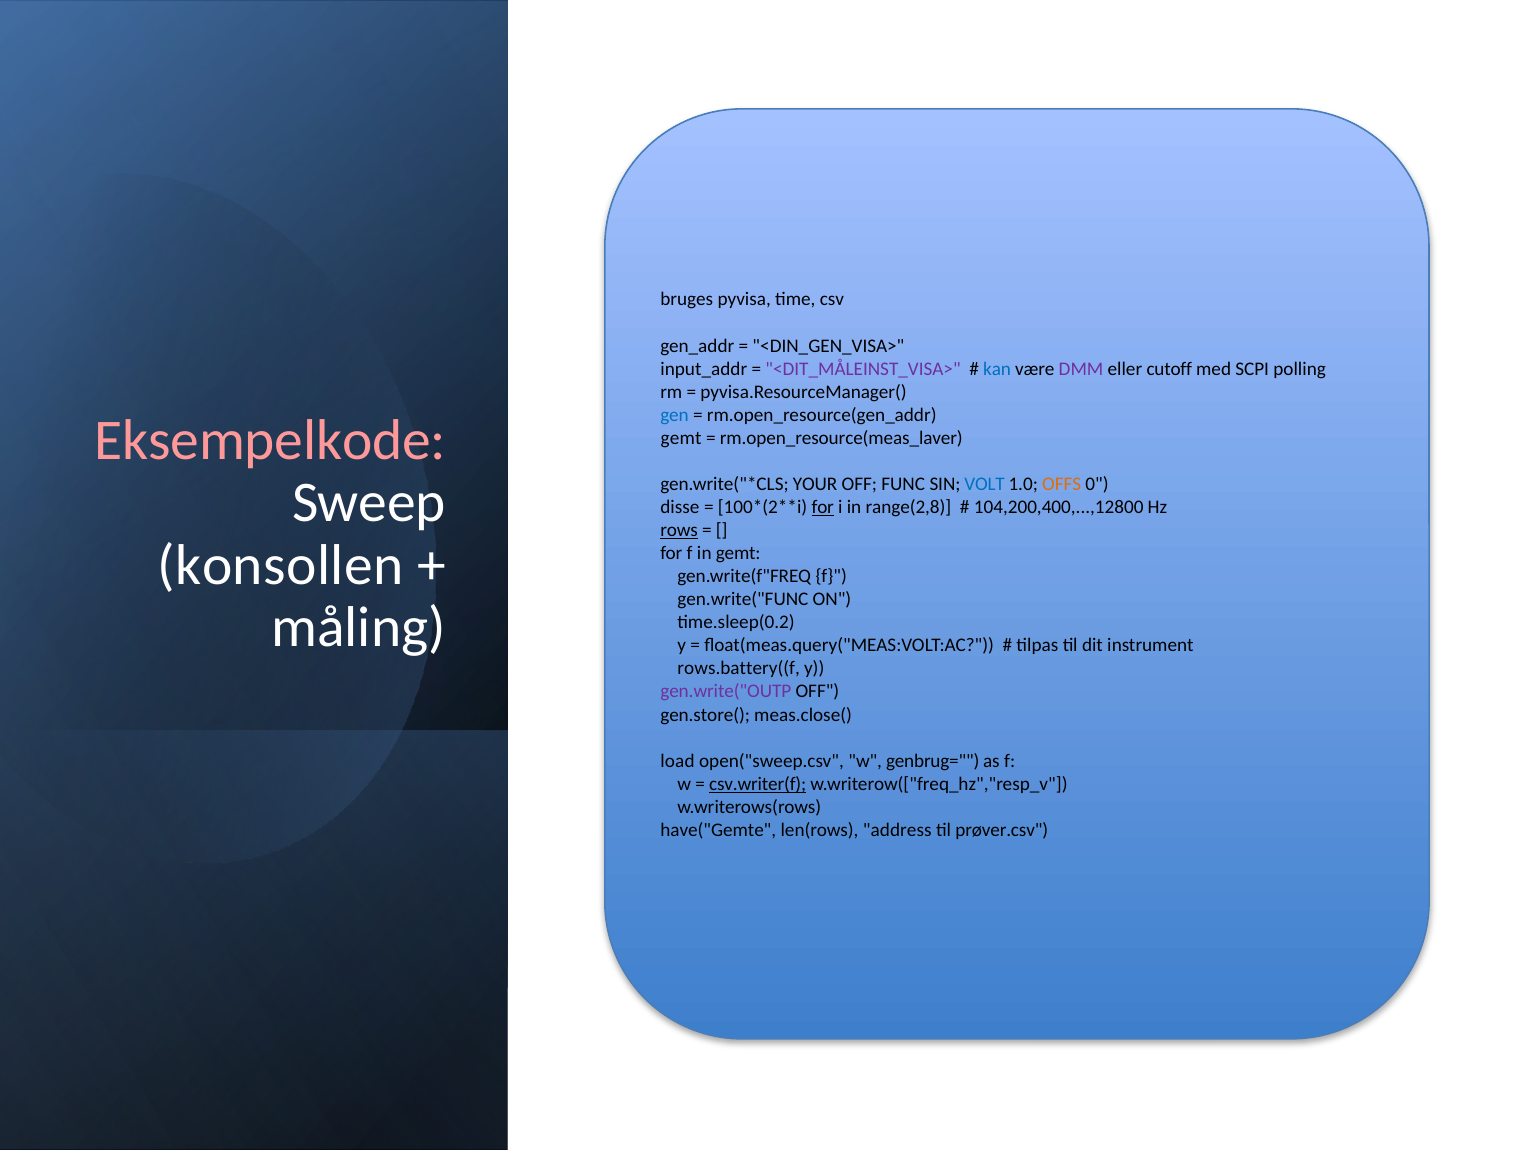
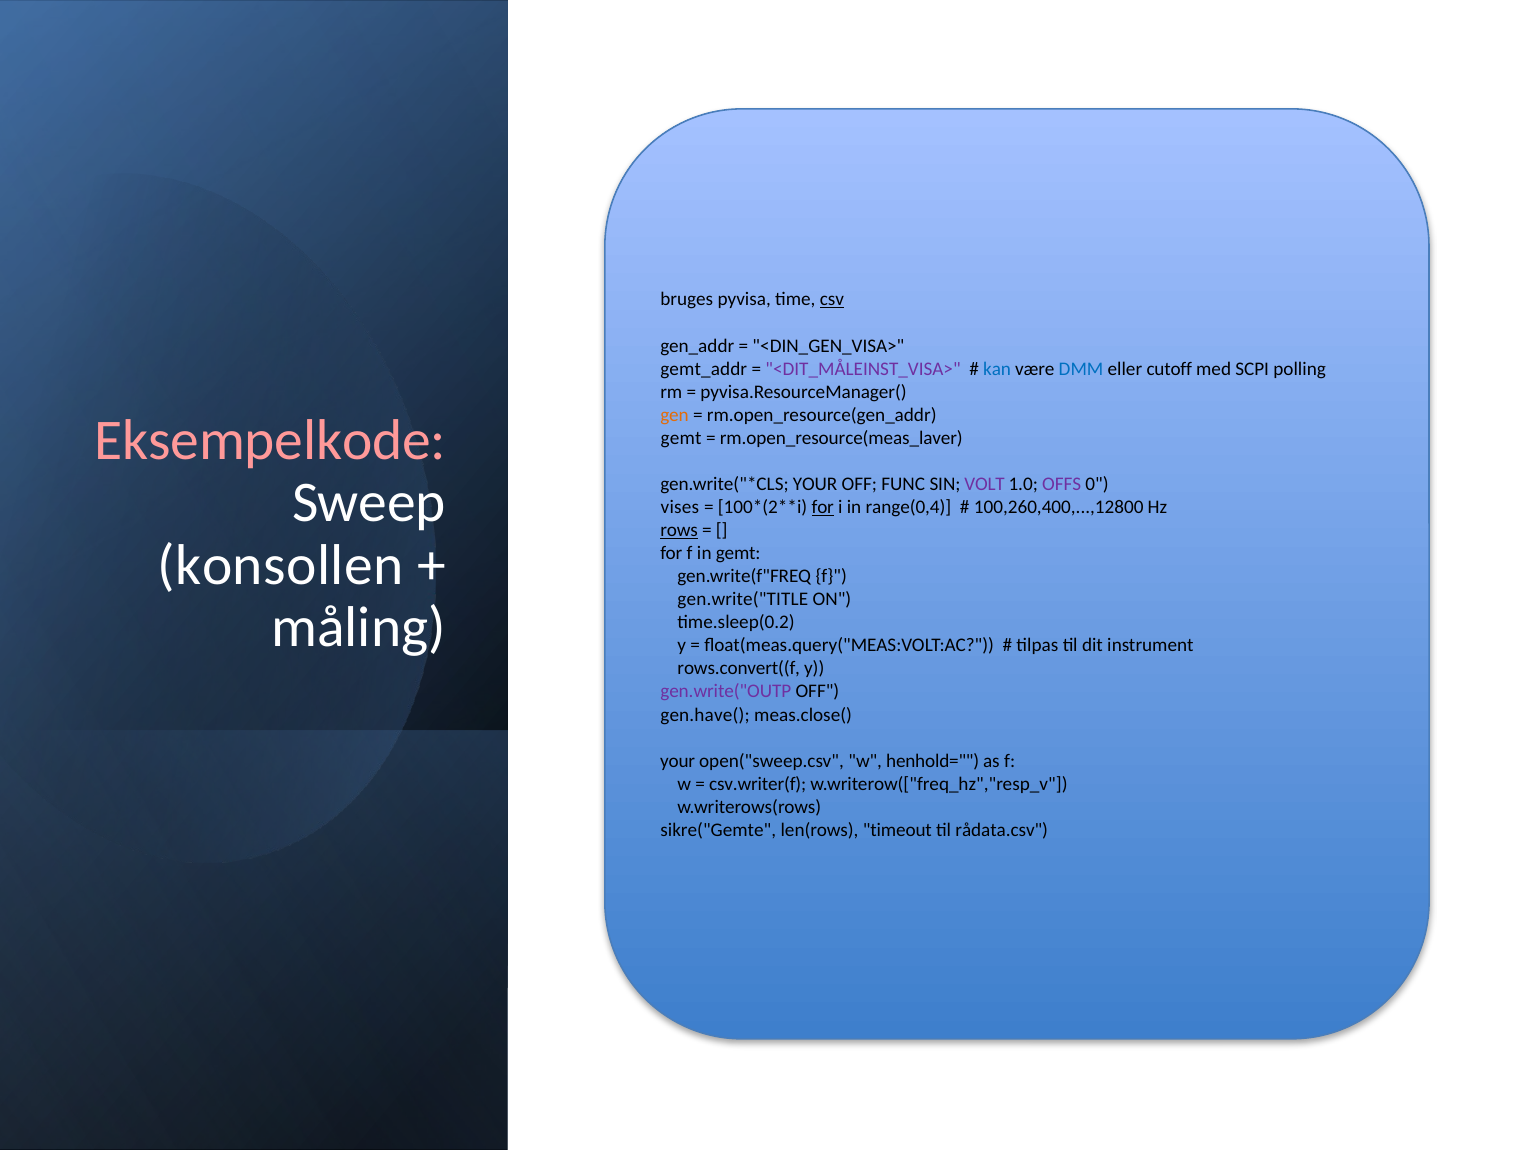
csv underline: none -> present (832, 300)
input_addr: input_addr -> gemt_addr (704, 369)
DMM colour: purple -> blue (1081, 369)
gen colour: blue -> orange (675, 415)
VOLT colour: blue -> purple (985, 484)
OFFS colour: orange -> purple (1062, 484)
disse: disse -> vises (680, 507)
range(2,8: range(2,8 -> range(0,4 (908, 507)
104,200,400,...,12800: 104,200,400,...,12800 -> 100,260,400,...,12800 (1059, 507)
gen.write("FUNC: gen.write("FUNC -> gen.write("TITLE (743, 599)
rows.battery((f: rows.battery((f -> rows.convert((f (739, 668)
gen.store(: gen.store( -> gen.have( (705, 715)
load: load -> your (678, 761)
genbrug=: genbrug= -> henhold= (933, 761)
csv.writer(f underline: present -> none (758, 784)
have("Gemte: have("Gemte -> sikre("Gemte (718, 830)
address: address -> timeout (897, 830)
prøver.csv: prøver.csv -> rådata.csv (1002, 830)
